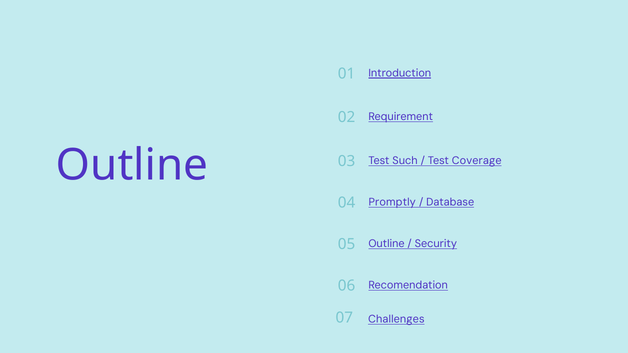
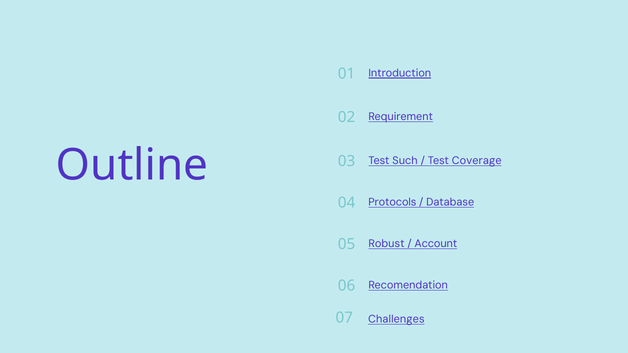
Promptly: Promptly -> Protocols (392, 202)
05 Outline: Outline -> Robust (386, 244)
Security: Security -> Account (436, 244)
